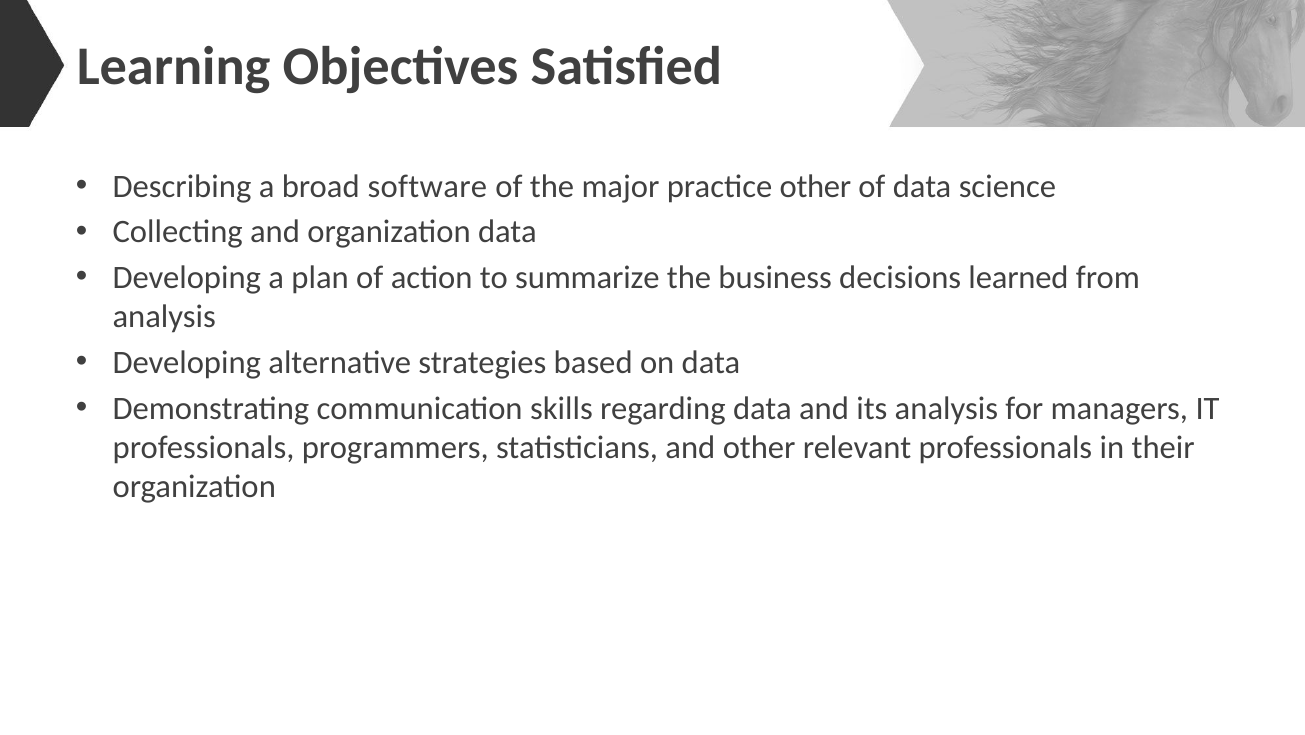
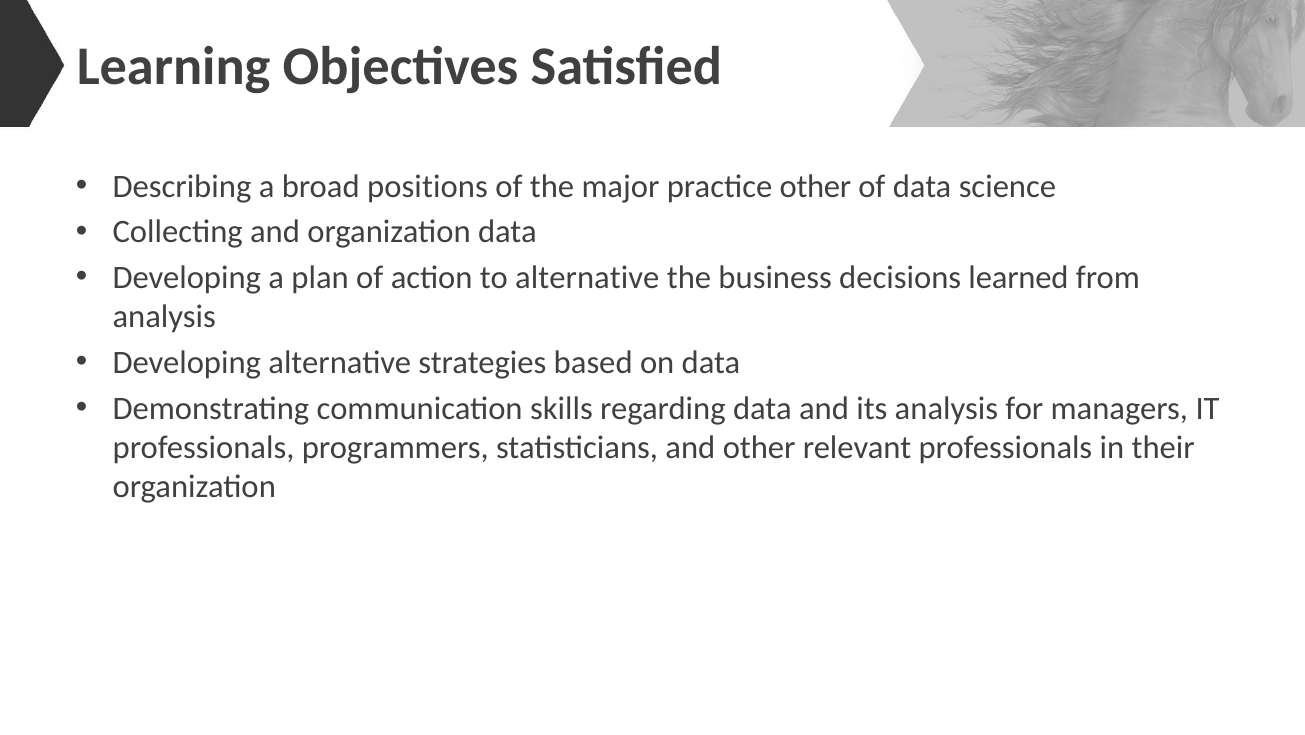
software: software -> positions (427, 186)
to summarize: summarize -> alternative (587, 278)
